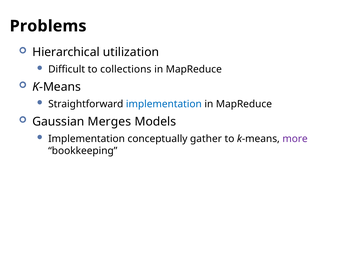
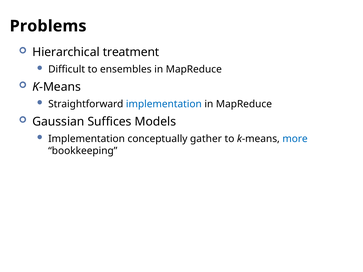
utilization: utilization -> treatment (131, 52)
collections: collections -> ensembles (126, 69)
Merges: Merges -> Suffices (109, 122)
more colour: purple -> blue (295, 139)
